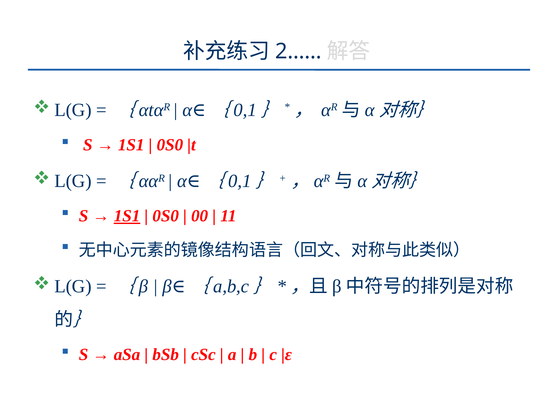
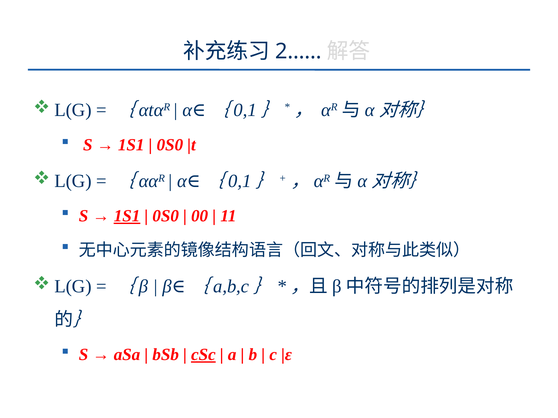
cSc underline: none -> present (203, 355)
